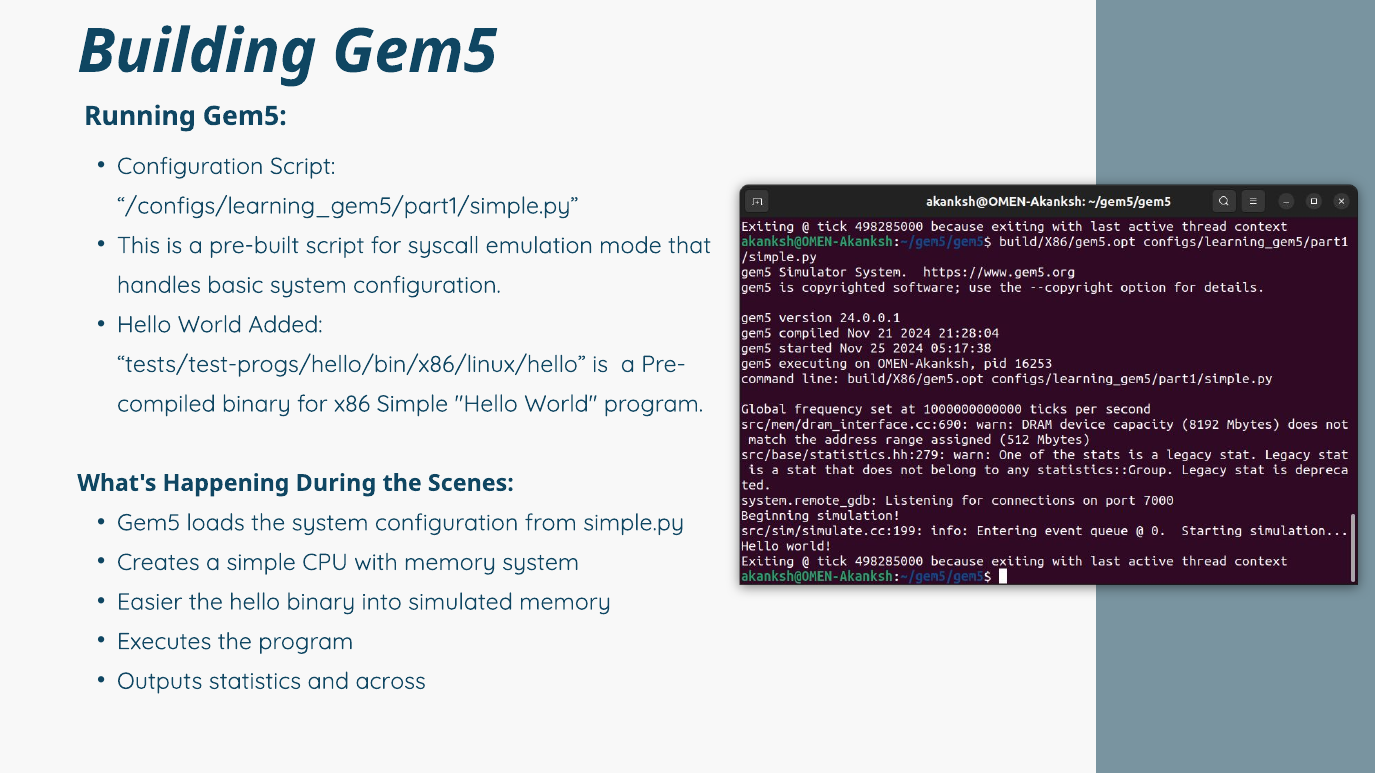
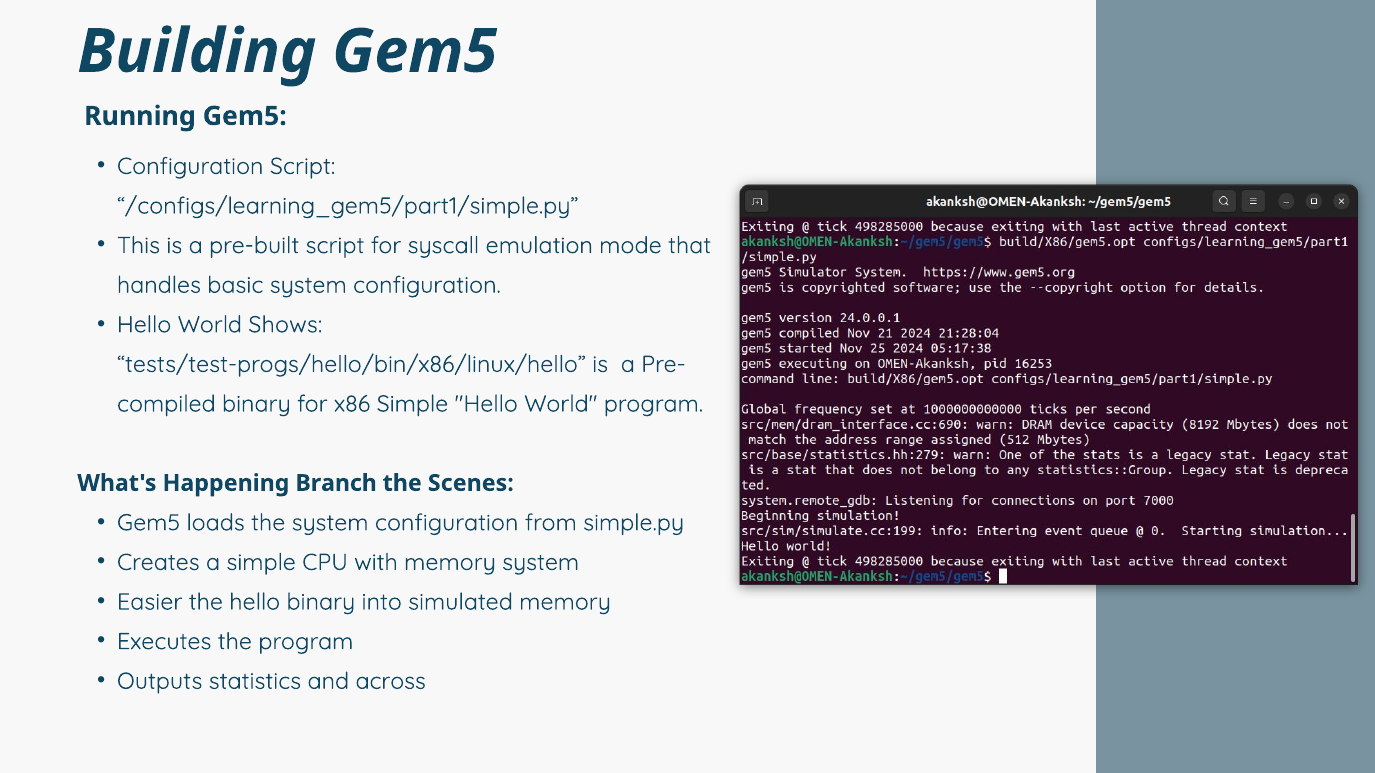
Added: Added -> Shows (285, 325)
During: During -> Branch (336, 483)
